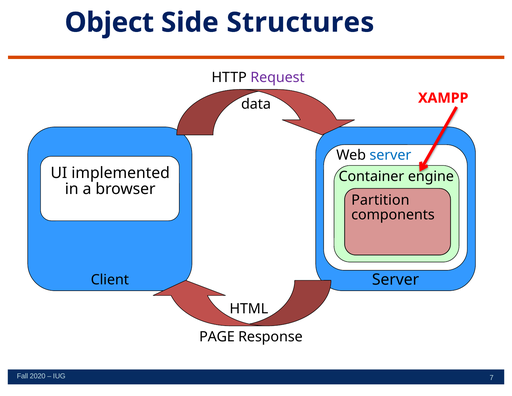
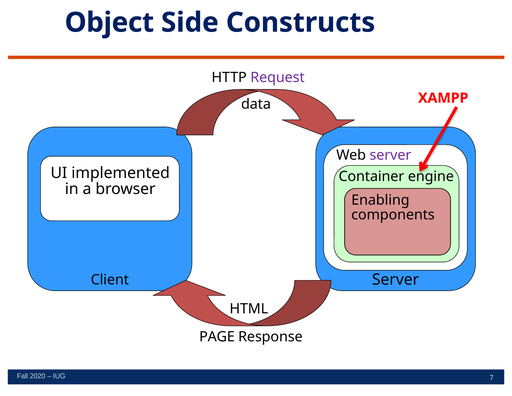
Structures: Structures -> Constructs (301, 23)
server colour: blue -> purple (390, 155)
Partition: Partition -> Enabling (380, 200)
